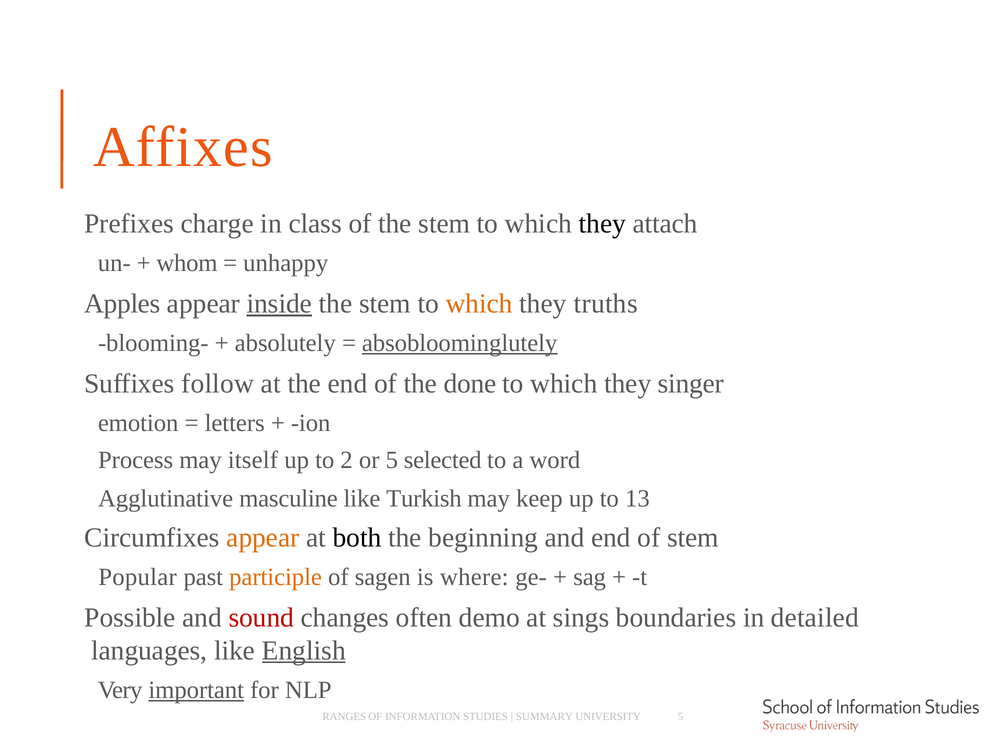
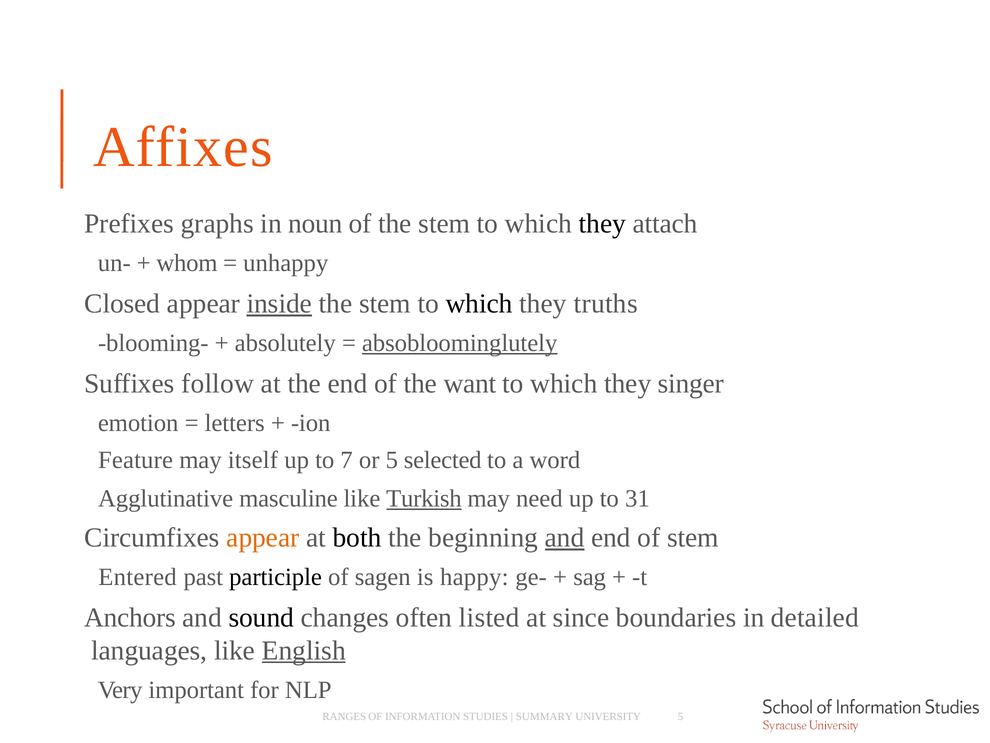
charge: charge -> graphs (217, 224)
class: class -> noun (315, 224)
Apples: Apples -> Closed (122, 303)
which colour: orange -> black (479, 303)
done: done -> want (470, 383)
Process: Process -> Feature (136, 460)
2: 2 -> 7 (347, 460)
Turkish underline: none -> present (424, 498)
keep: keep -> need (539, 498)
13: 13 -> 31 (637, 498)
and underline: none -> present (565, 537)
Popular: Popular -> Entered (138, 577)
participle colour: orange -> black (276, 577)
where: where -> happy (474, 577)
Possible: Possible -> Anchors (130, 617)
sound colour: red -> black (261, 617)
demo: demo -> listed (489, 617)
sings: sings -> since (581, 617)
important underline: present -> none (196, 689)
